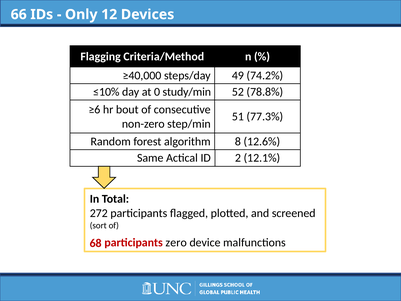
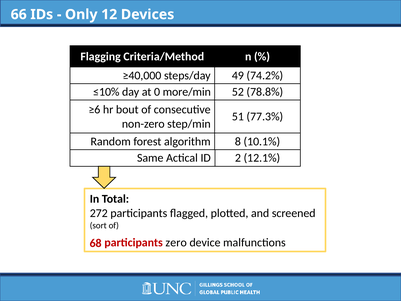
study/min: study/min -> more/min (187, 92)
12.6%: 12.6% -> 10.1% (262, 141)
